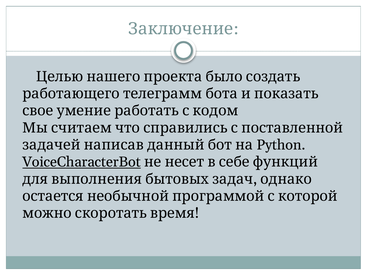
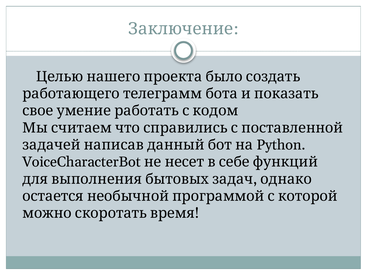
VoiceCharacterBot underline: present -> none (82, 162)
